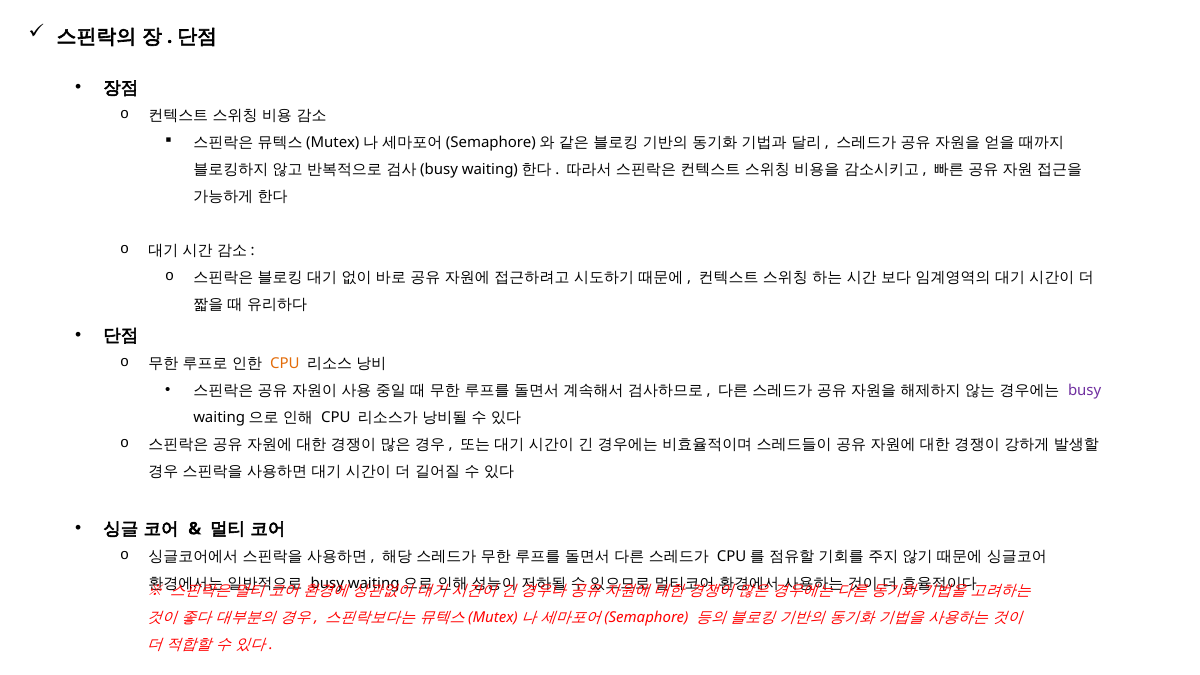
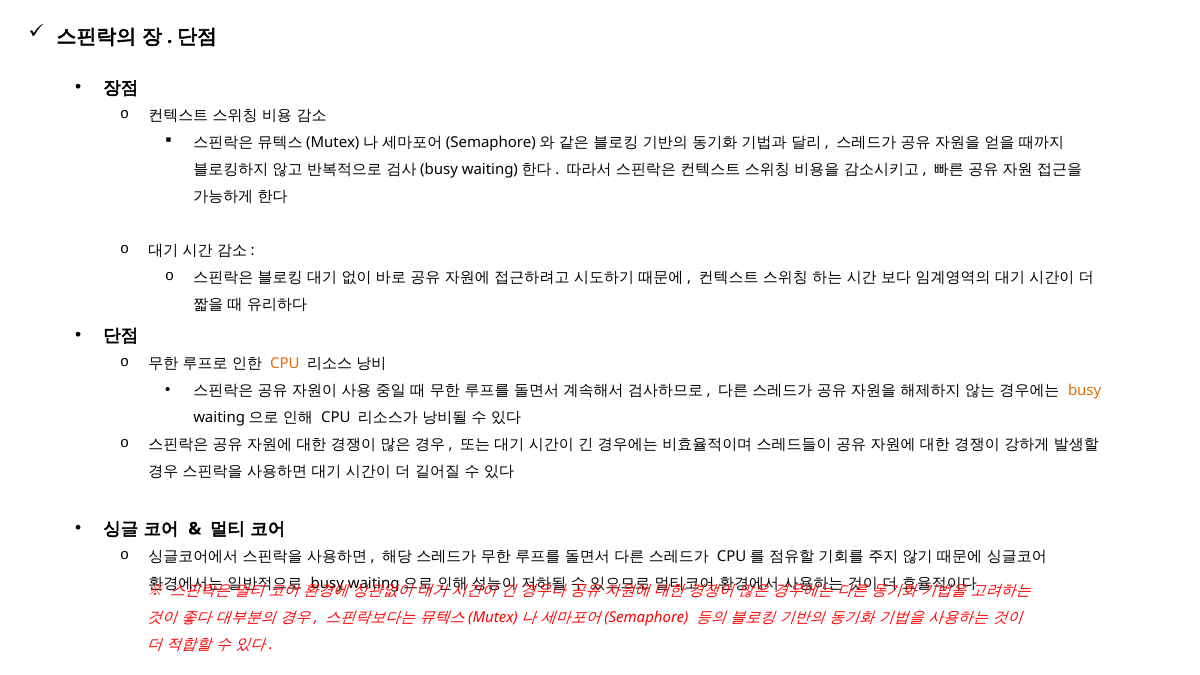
busy colour: purple -> orange (1085, 390)
